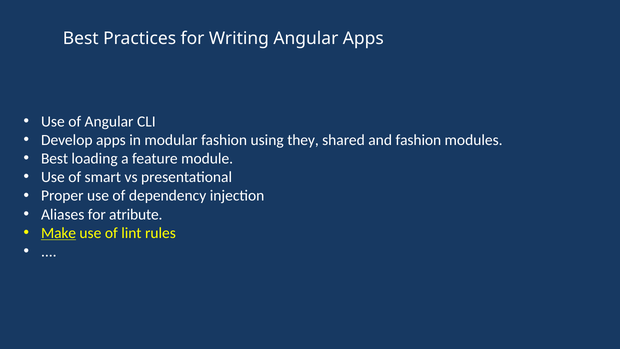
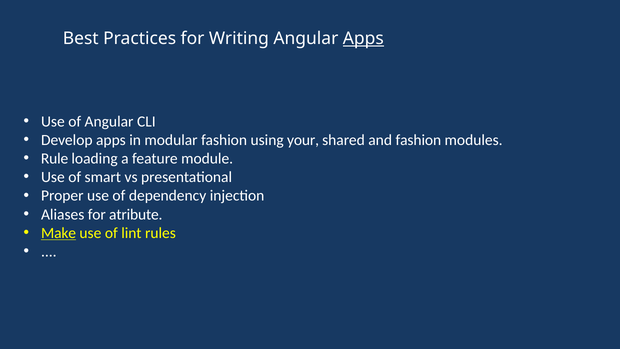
Apps underline: none -> present (363, 38)
they: they -> your (303, 140)
Best: Best -> Rule (55, 159)
